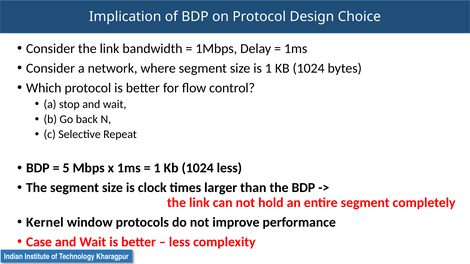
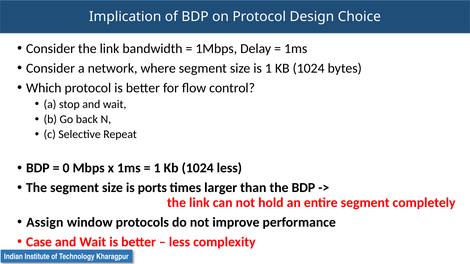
5: 5 -> 0 (66, 168)
clock: clock -> ports (152, 188)
Kernel: Kernel -> Assign (45, 223)
